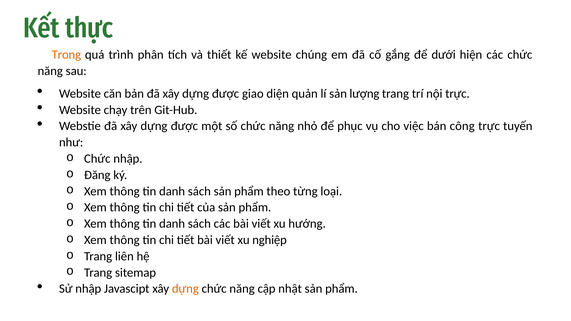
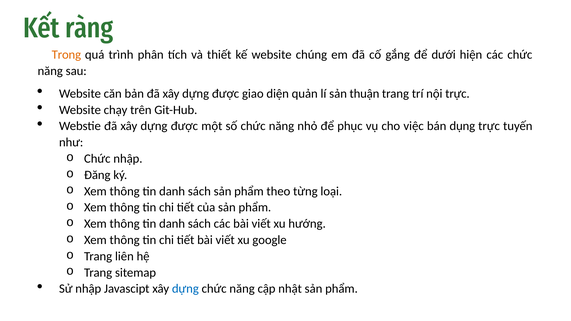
thực: thực -> ràng (89, 28)
lượng: lượng -> thuận (364, 94)
công: công -> dụng (462, 126)
nghiệp: nghiệp -> google (270, 240)
dựng colour: orange -> blue (185, 289)
